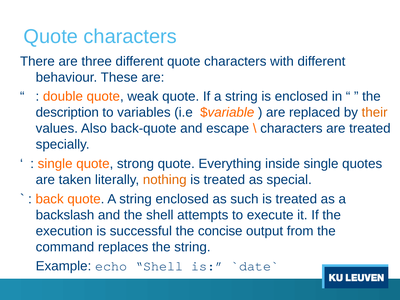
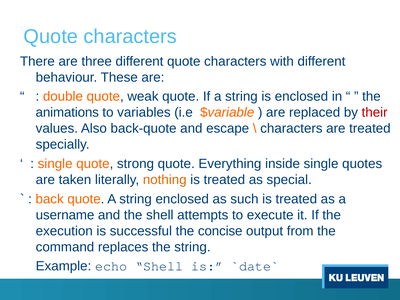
description: description -> animations (67, 113)
their colour: orange -> red (375, 113)
backslash: backslash -> username (65, 215)
